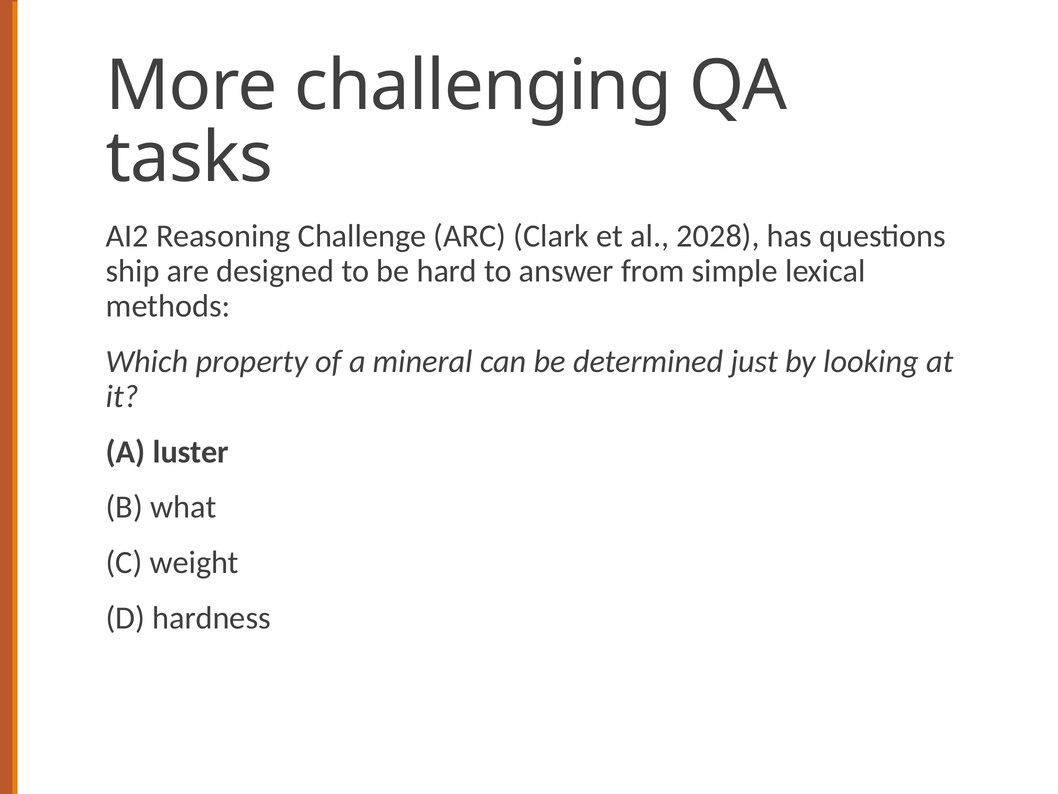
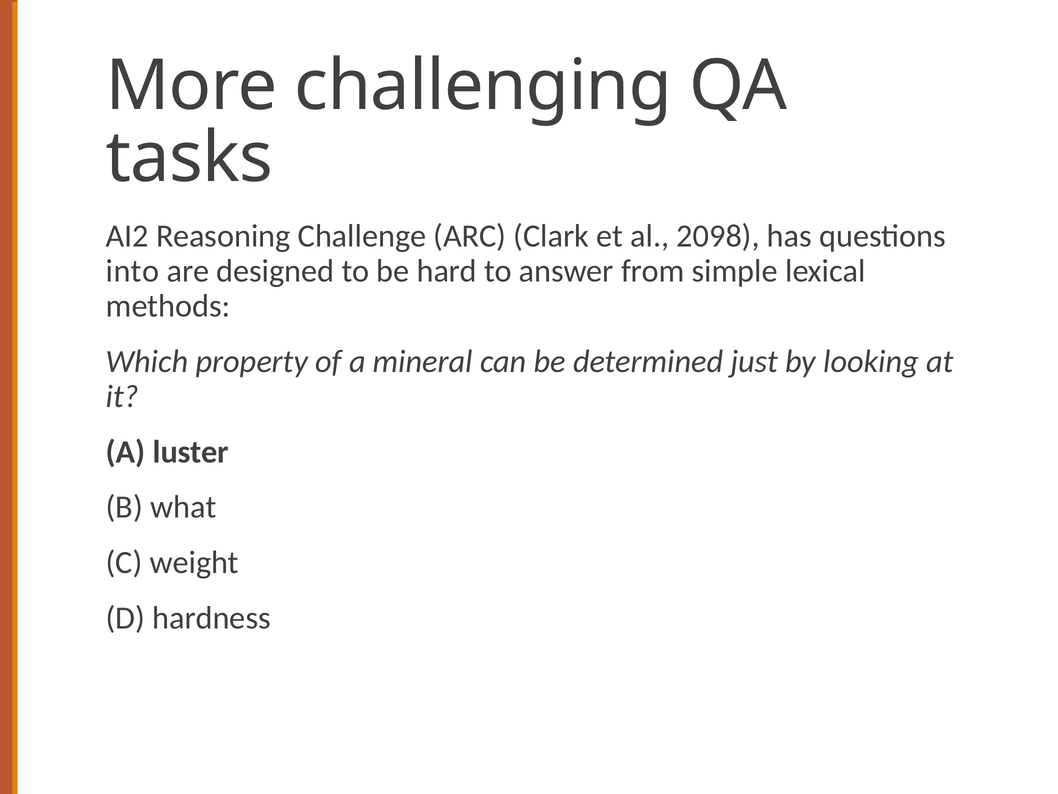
2028: 2028 -> 2098 (718, 236)
ship: ship -> into (132, 271)
